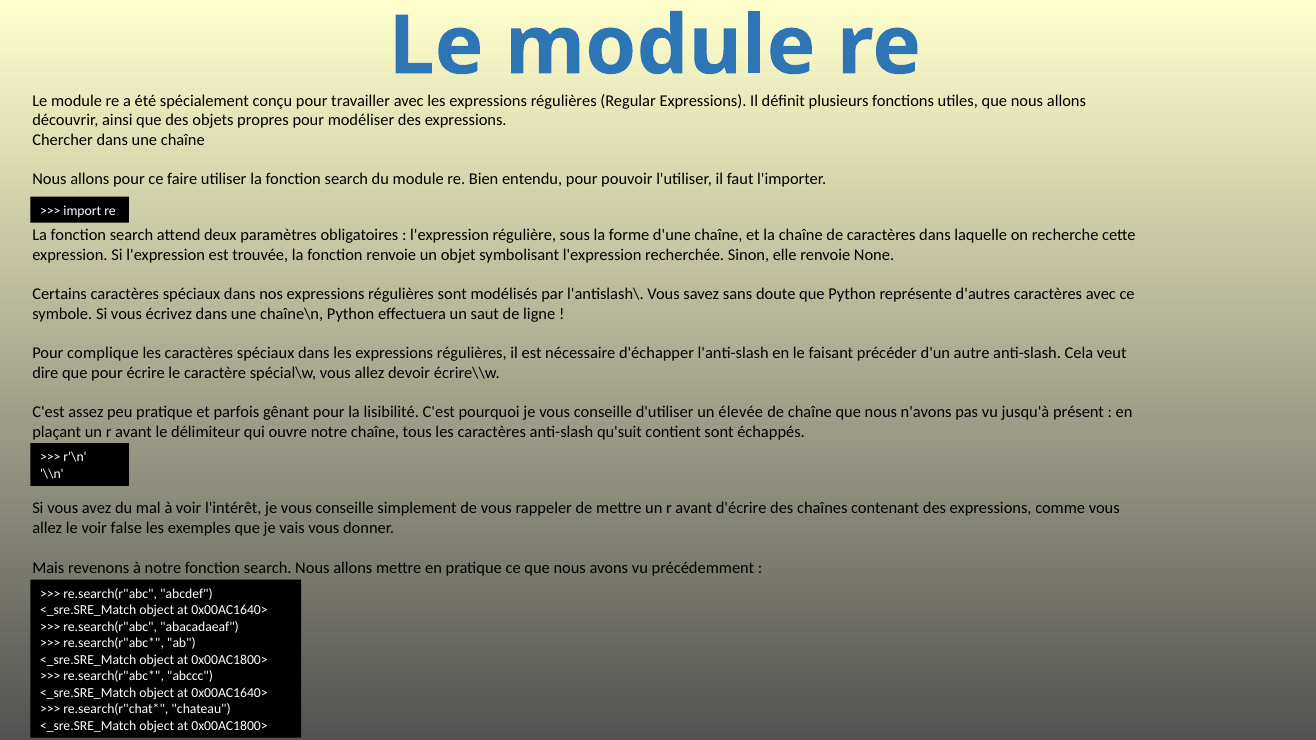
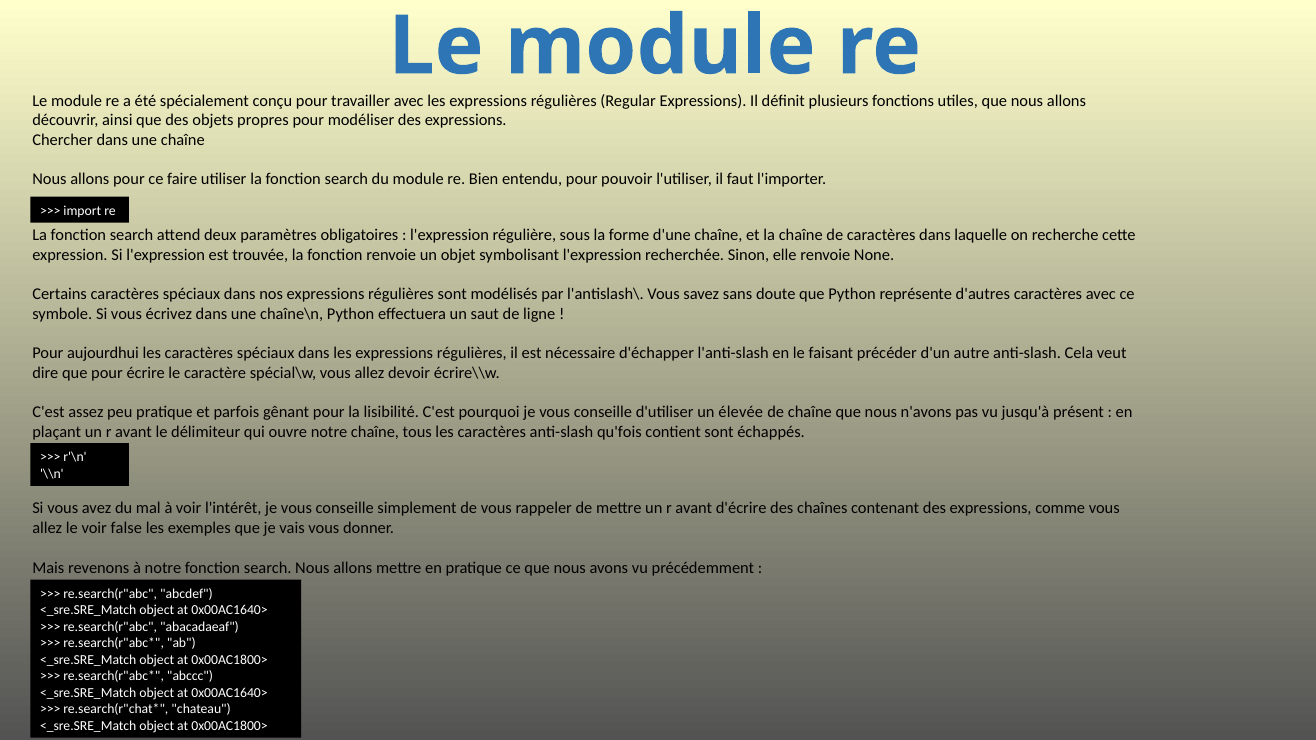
complique: complique -> aujourdhui (103, 353)
qu'suit: qu'suit -> qu'fois (619, 432)
